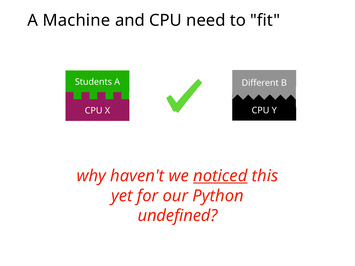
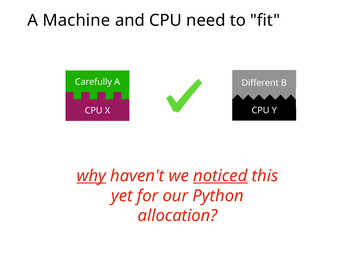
Students: Students -> Carefully (93, 82)
why underline: none -> present (91, 176)
undefined: undefined -> allocation (178, 216)
